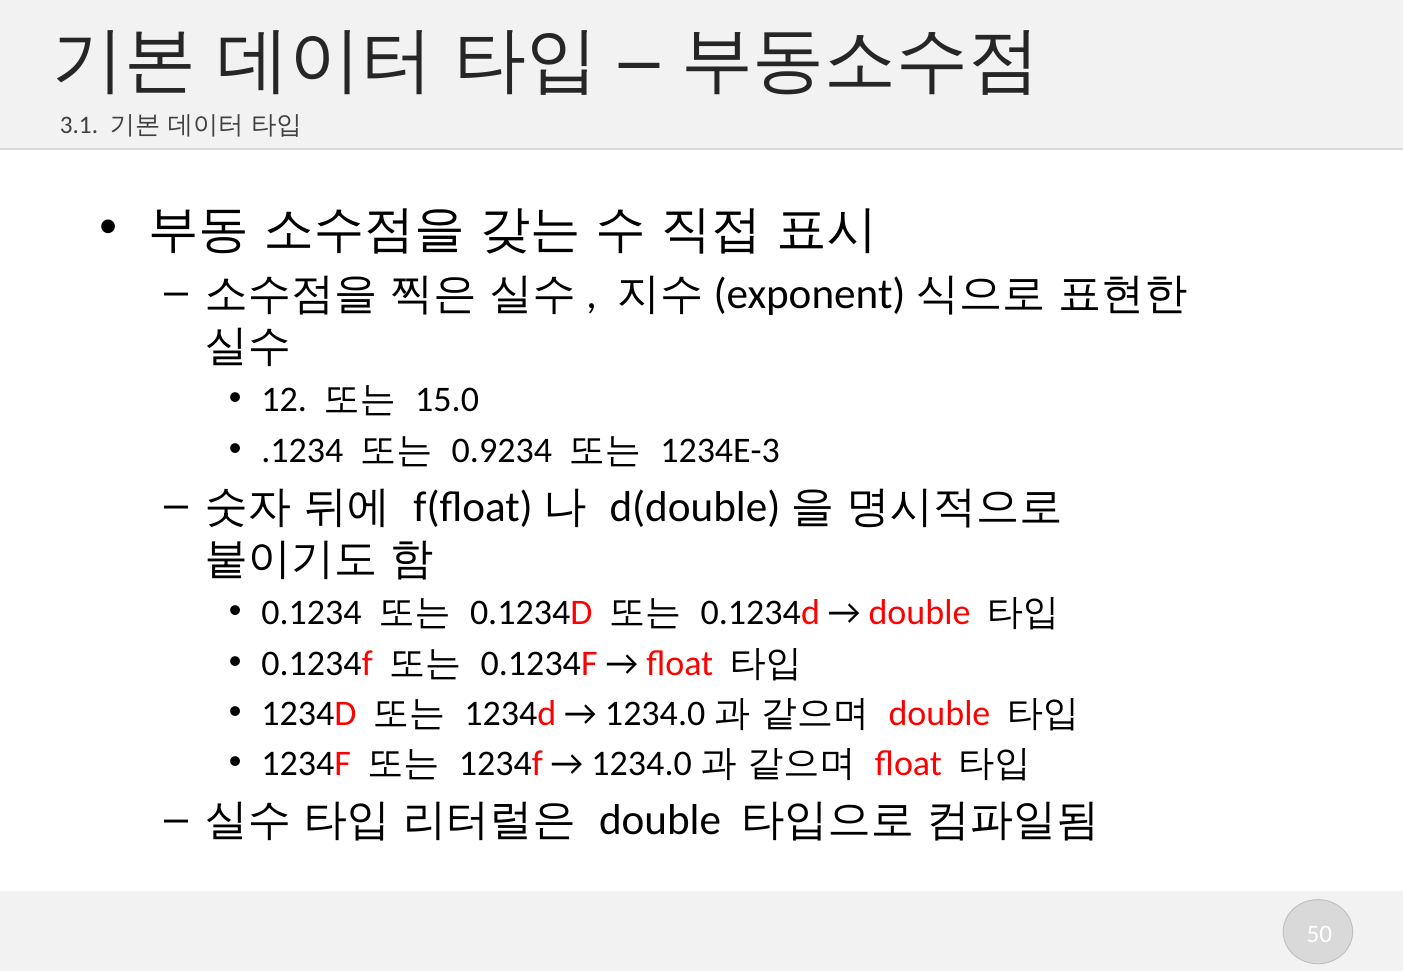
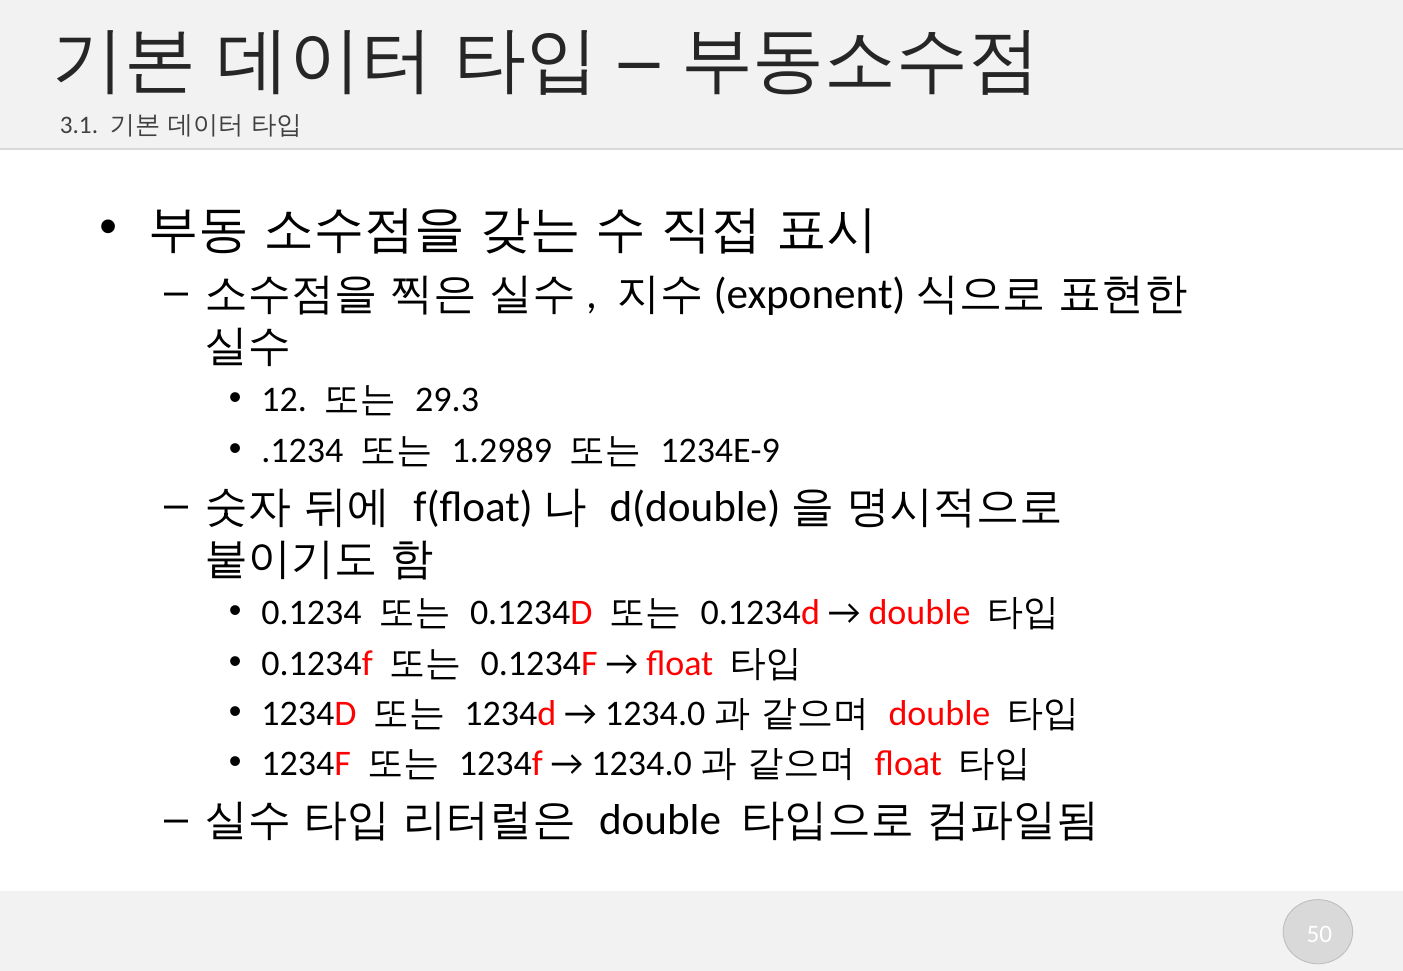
15.0: 15.0 -> 29.3 (447, 400)
0.9234: 0.9234 -> 1.2989 (502, 451)
1234E-3: 1234E-3 -> 1234E-9 (720, 451)
